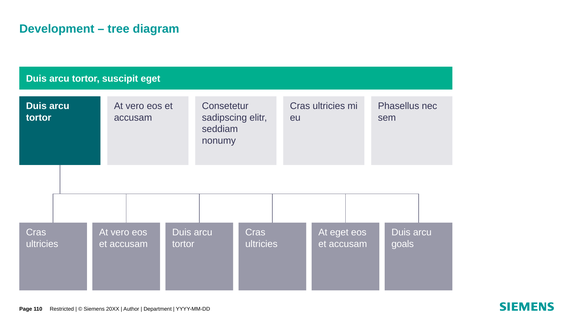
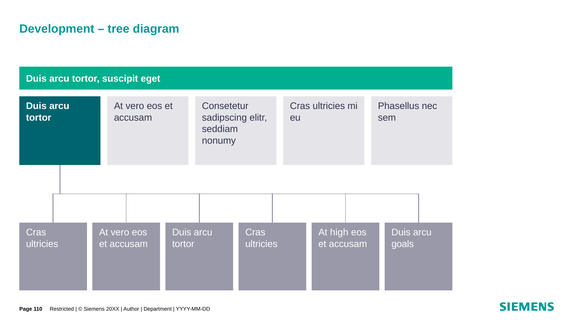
At eget: eget -> high (339, 232)
